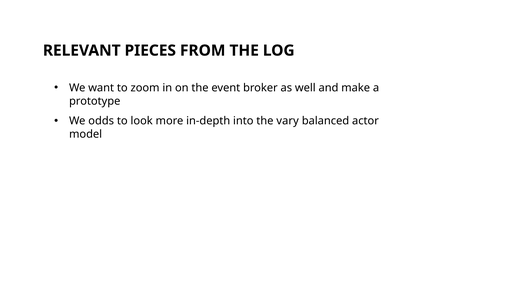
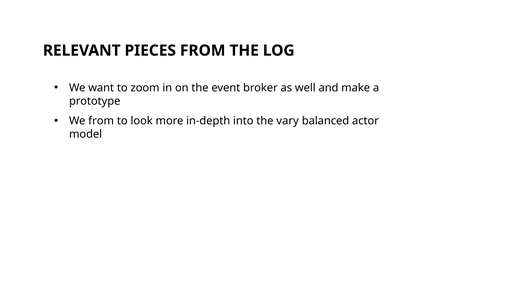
We odds: odds -> from (101, 121)
